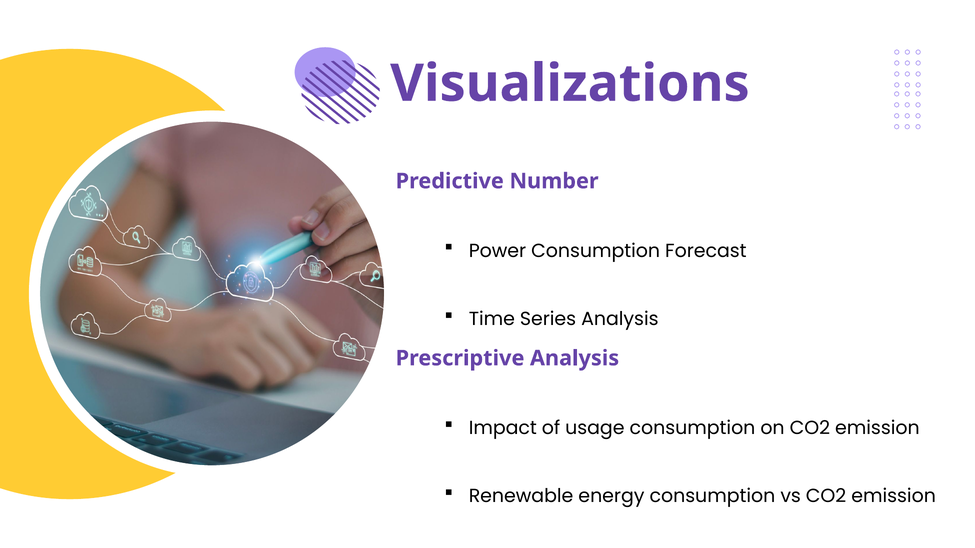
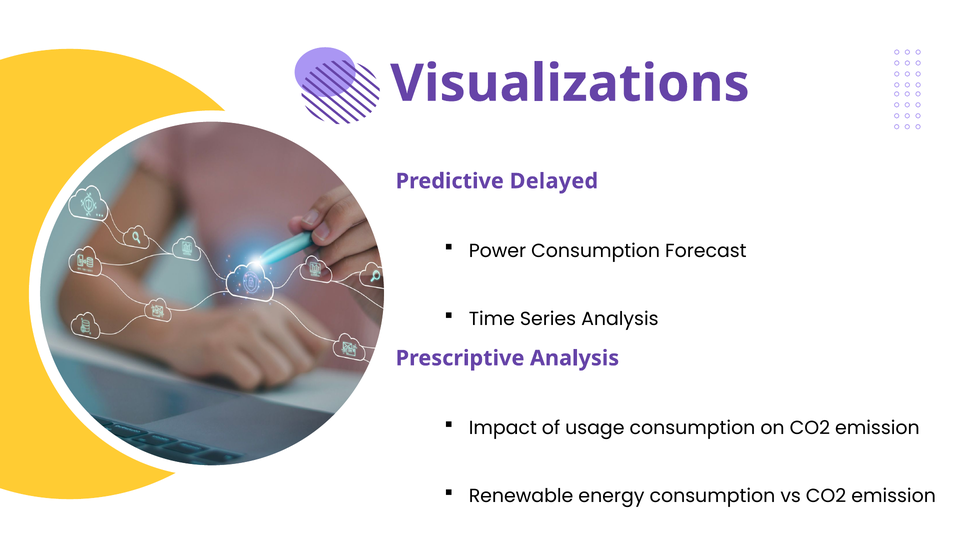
Number: Number -> Delayed (554, 181)
